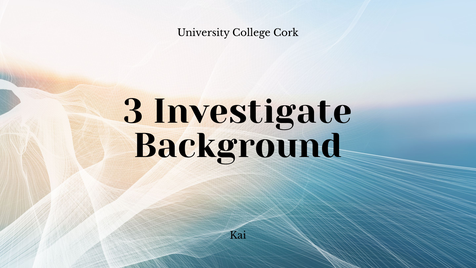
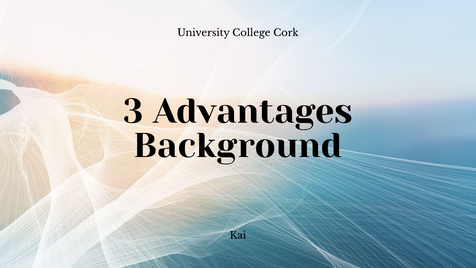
Investigate: Investigate -> Advantages (253, 111)
